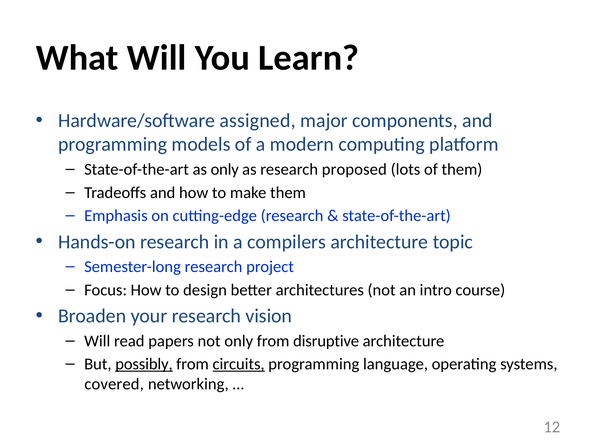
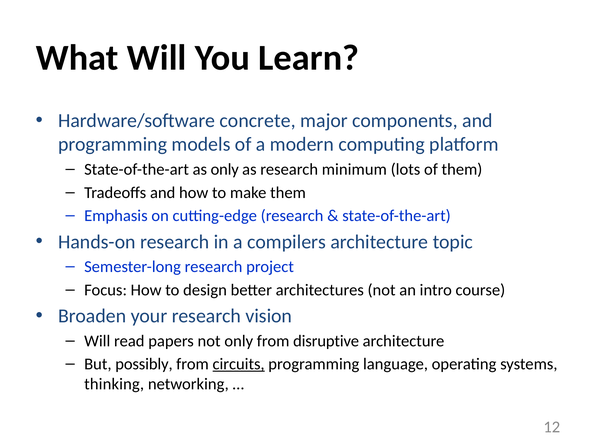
assigned: assigned -> concrete (258, 121)
proposed: proposed -> minimum (354, 169)
possibly underline: present -> none (144, 364)
covered: covered -> thinking (114, 384)
